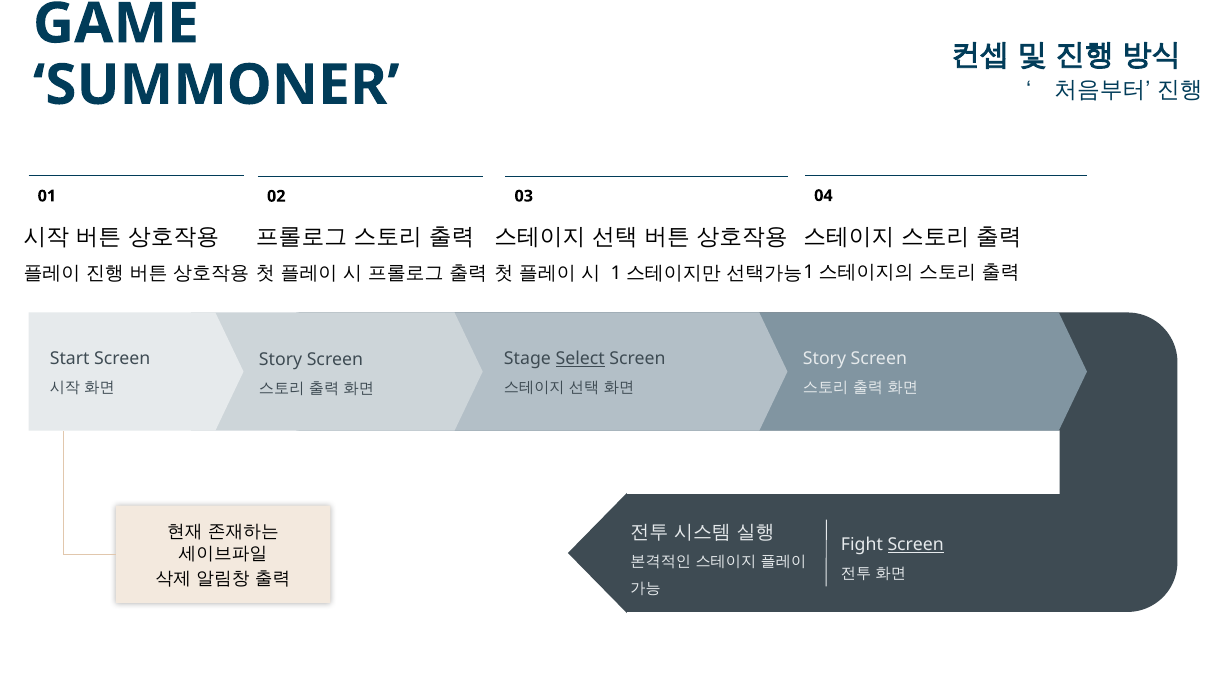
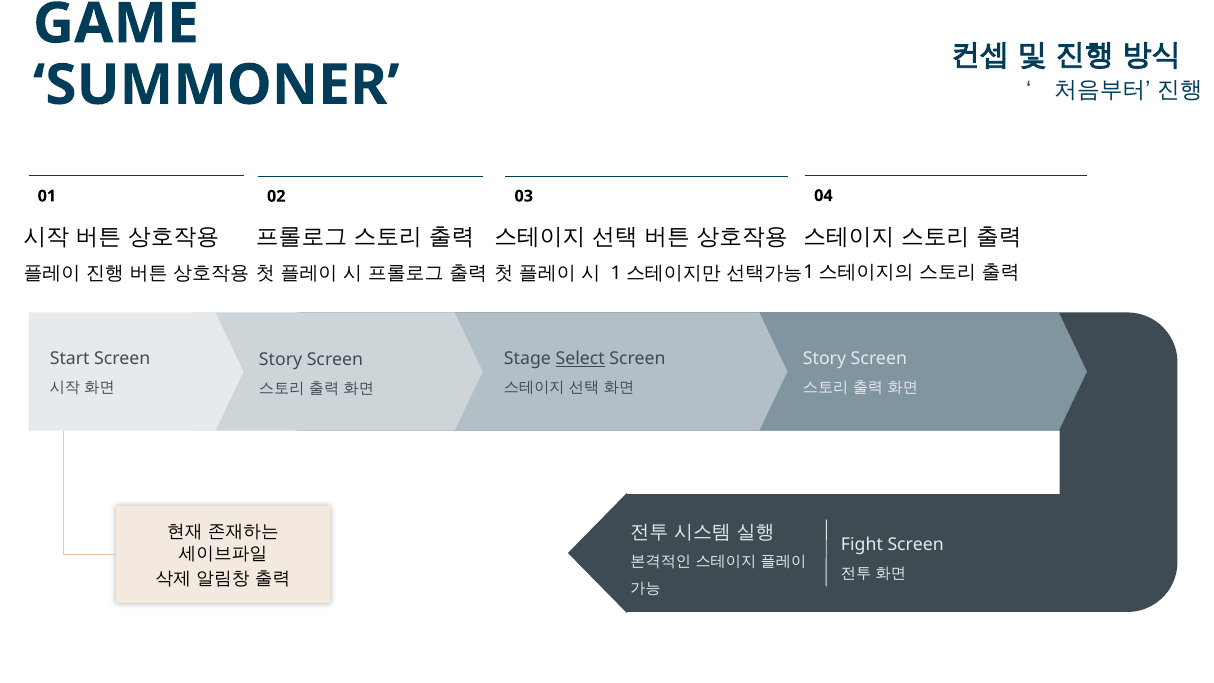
Screen underline: present -> none (916, 545)
